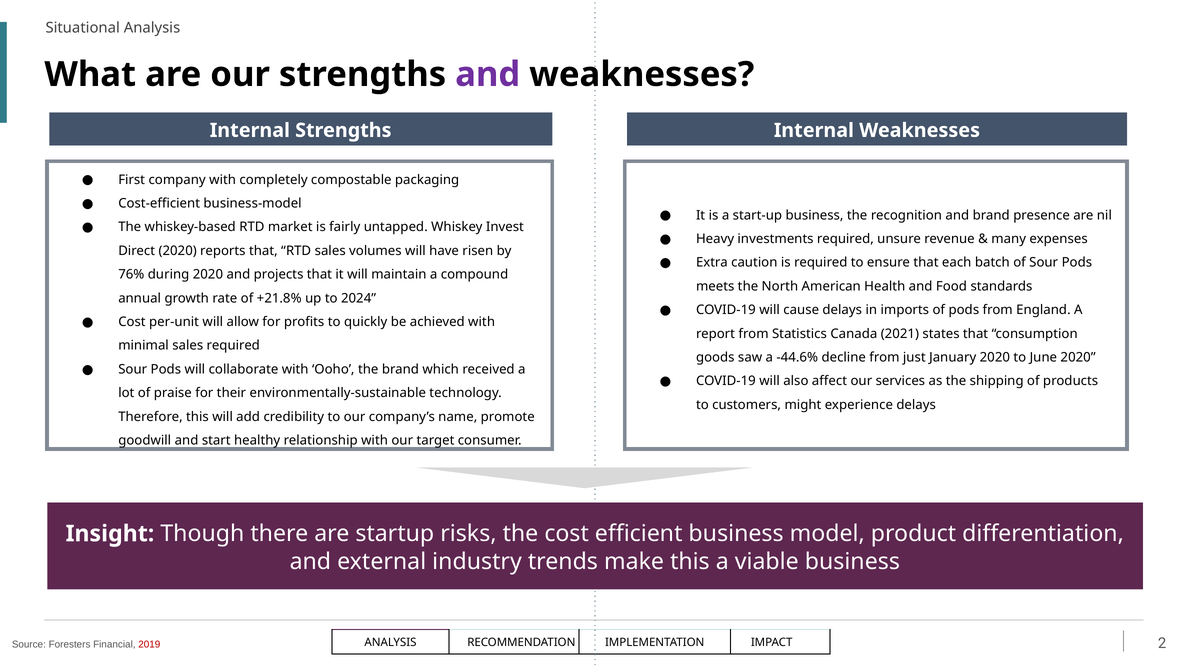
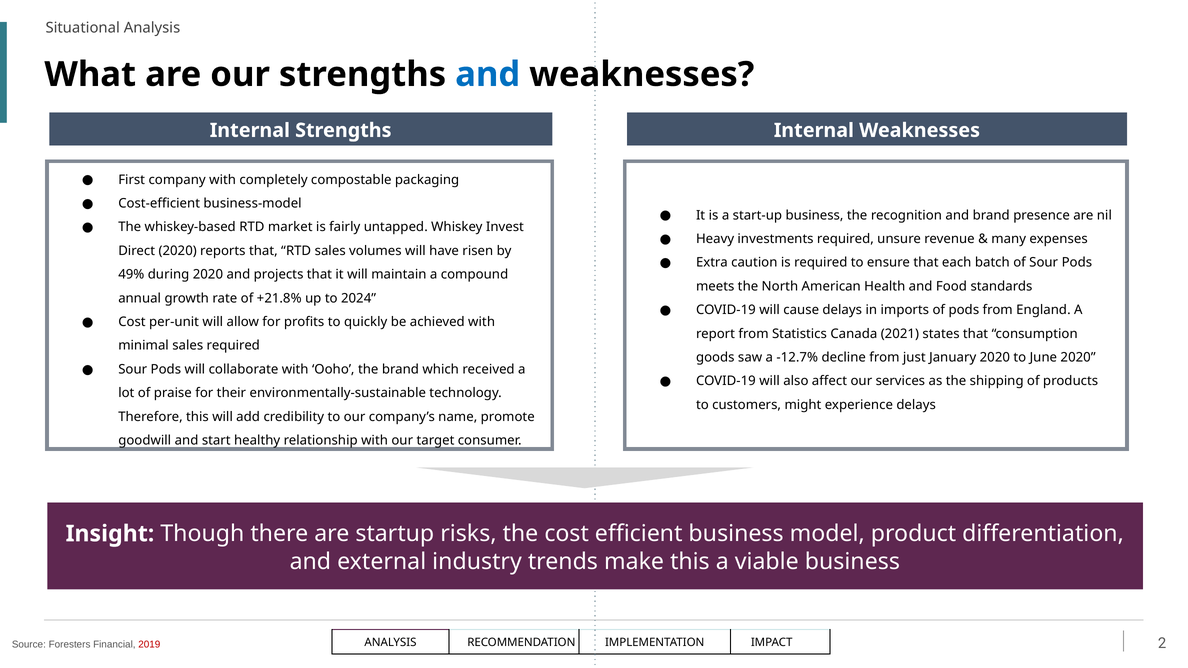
and colour: purple -> blue (488, 74)
76%: 76% -> 49% (131, 275)
-44.6%: -44.6% -> -12.7% (797, 358)
